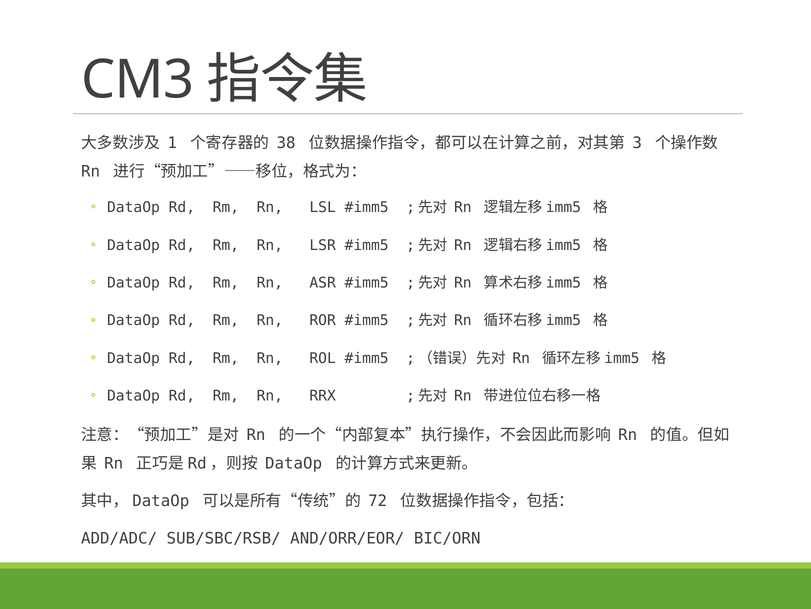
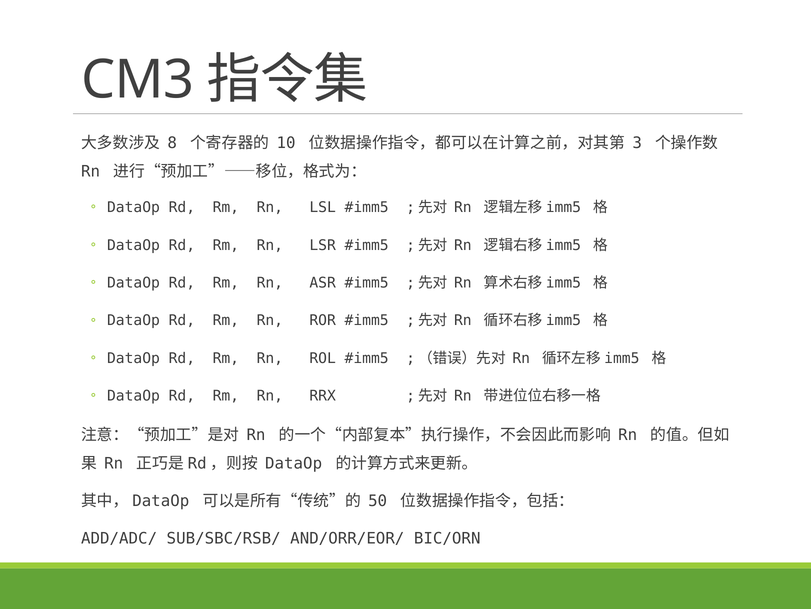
1: 1 -> 8 (172, 143)
38: 38 -> 10 (286, 143)
72: 72 -> 50 (378, 500)
